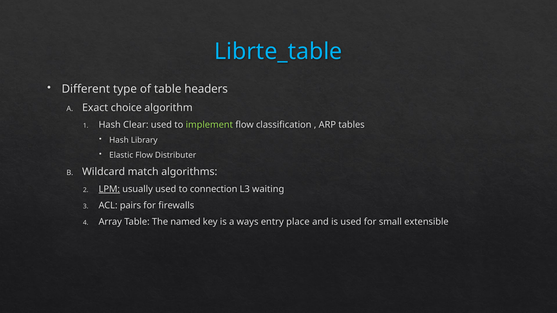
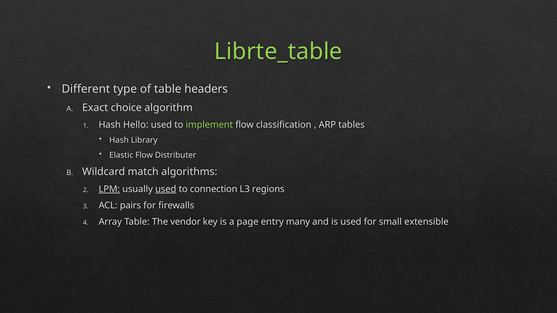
Librte_table colour: light blue -> light green (278, 52)
Clear: Clear -> Hello (136, 125)
used underline: none -> present (166, 189)
waiting: waiting -> regions (268, 189)
named: named -> vendor (185, 222)
ways: ways -> page (248, 222)
place: place -> many (298, 222)
